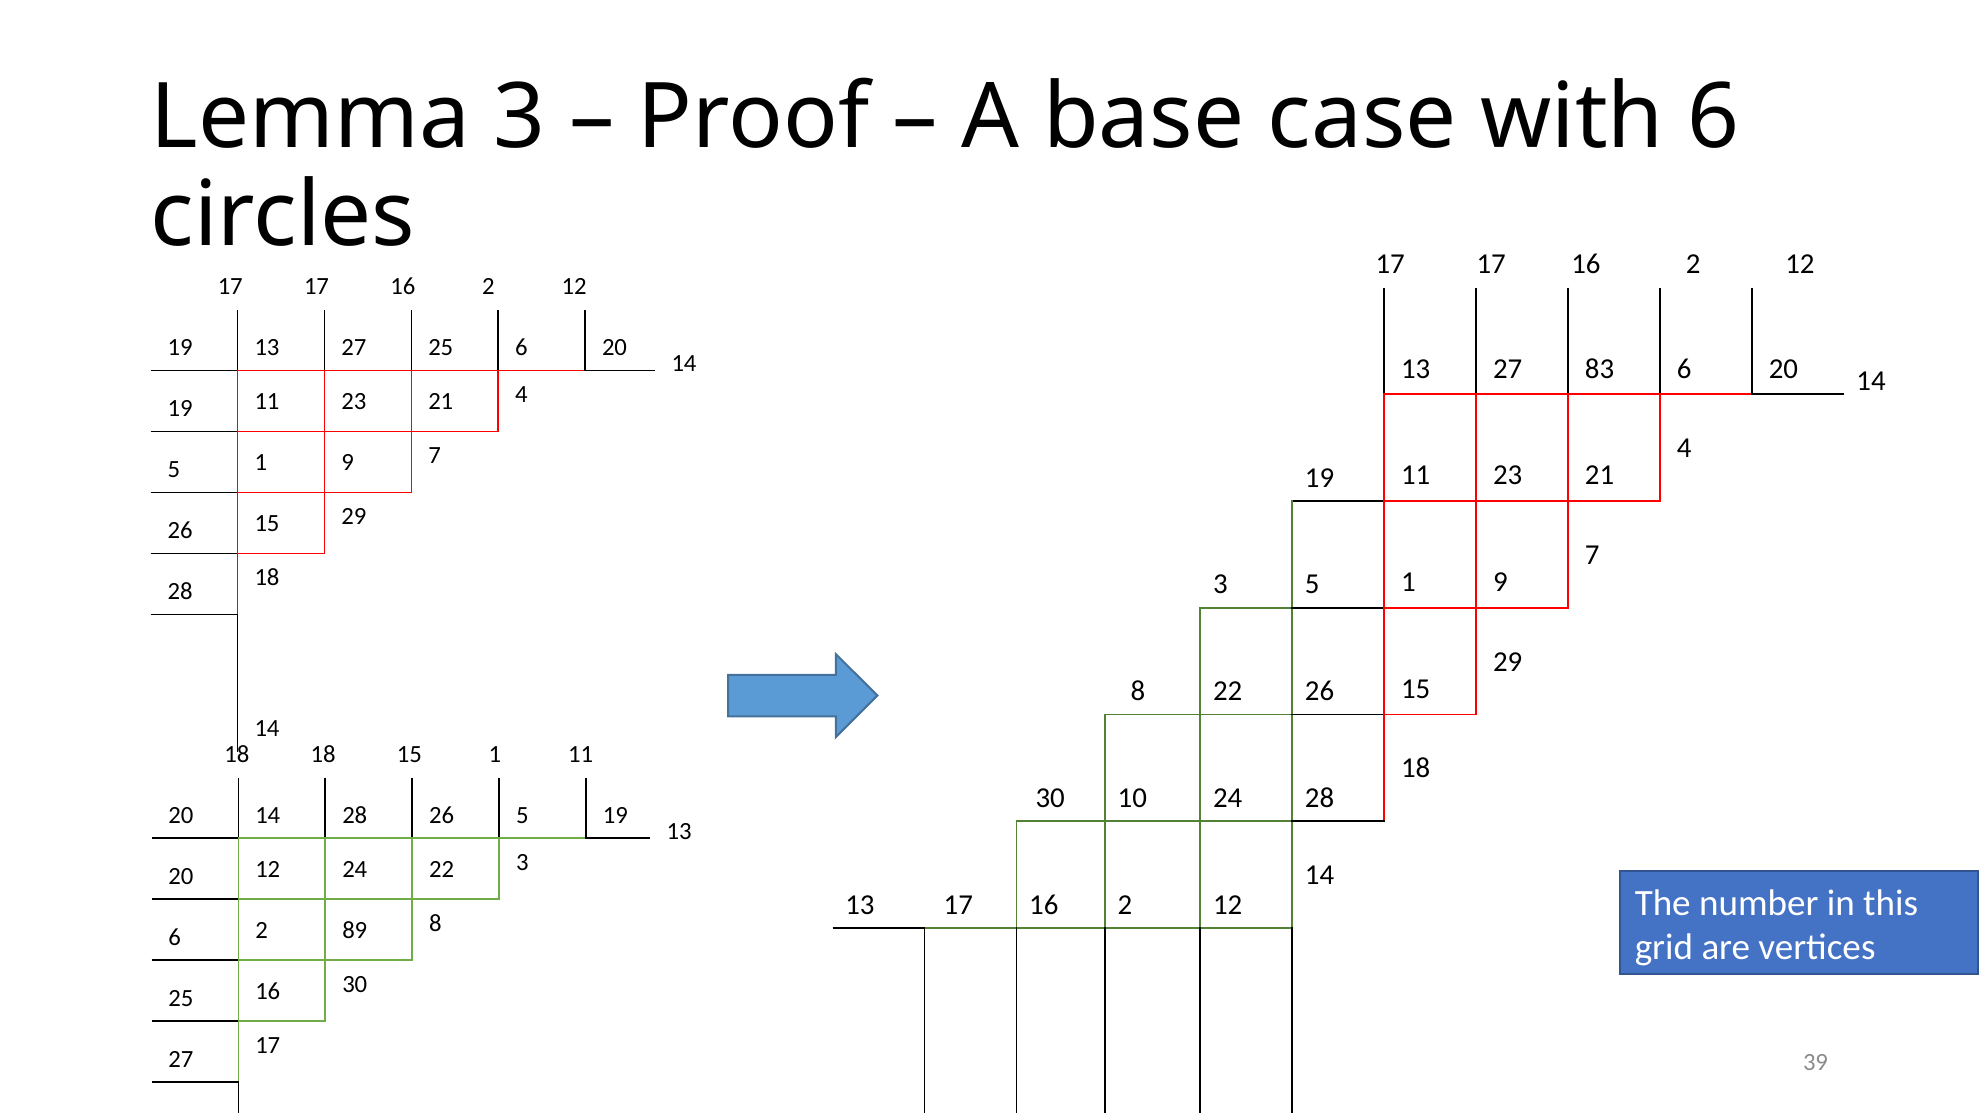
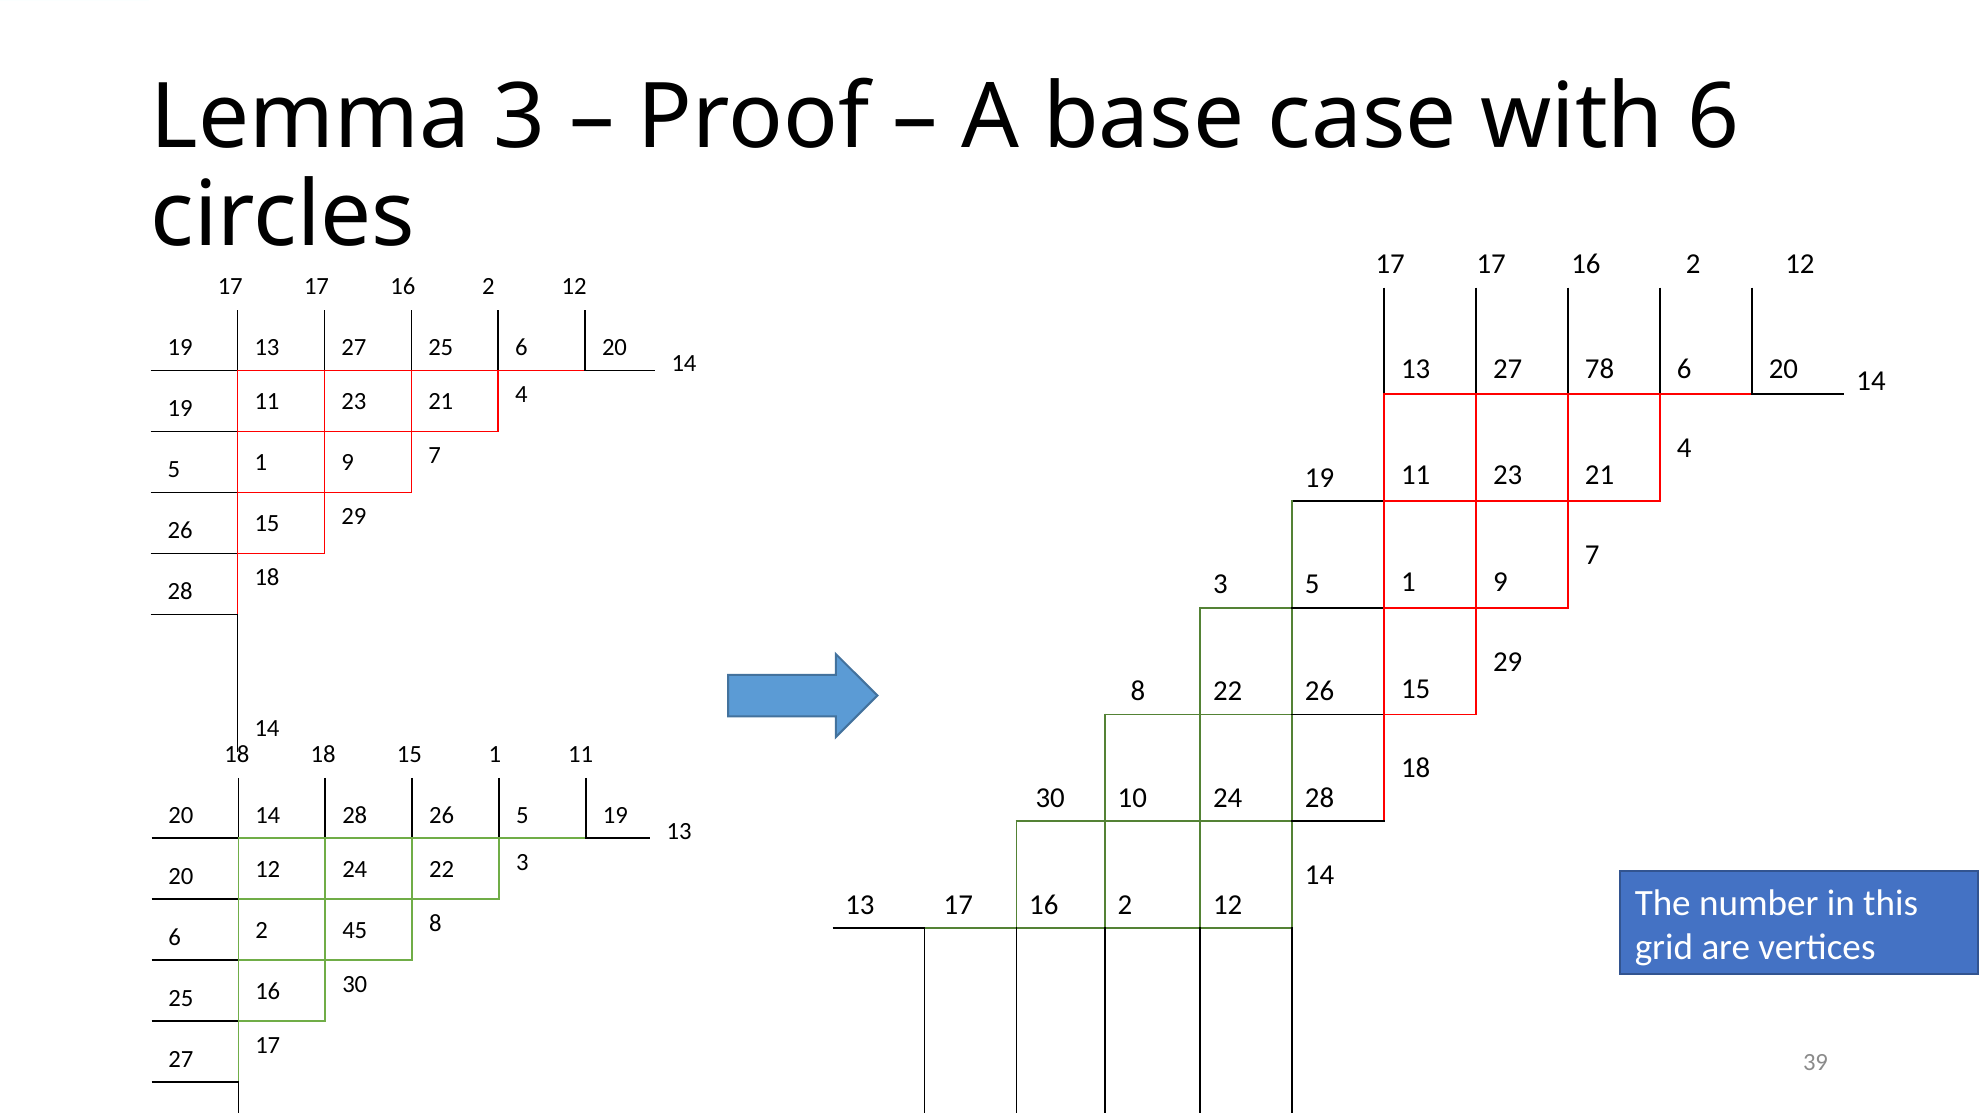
83: 83 -> 78 (1600, 369)
89: 89 -> 45 (355, 930)
